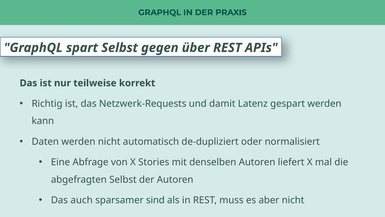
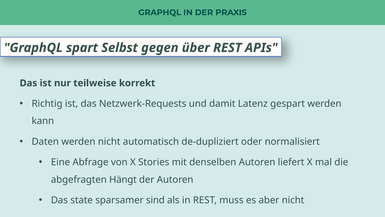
abgefragten Selbst: Selbst -> Hängt (123, 179)
auch: auch -> state (82, 200)
